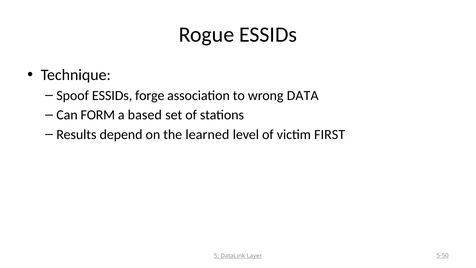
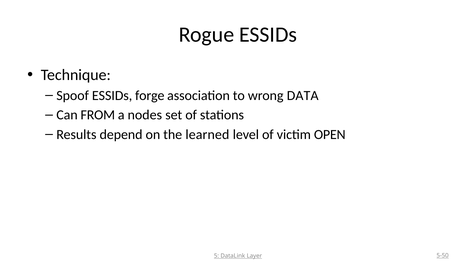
FORM: FORM -> FROM (98, 115)
based: based -> nodes (145, 115)
FIRST: FIRST -> OPEN (330, 134)
